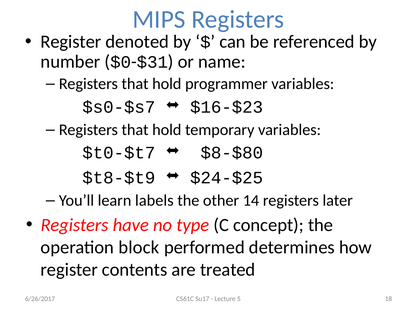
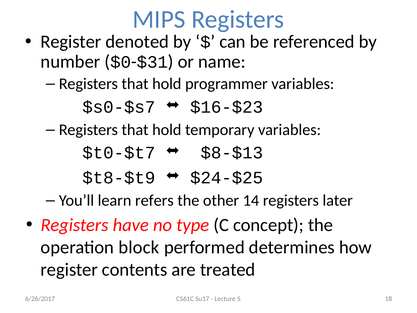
$8-$80: $8-$80 -> $8-$13 (232, 153)
labels: labels -> refers (154, 200)
